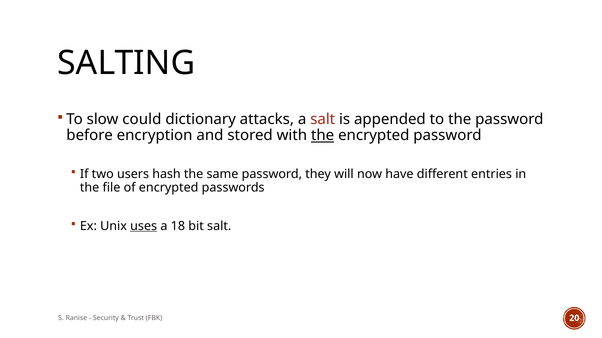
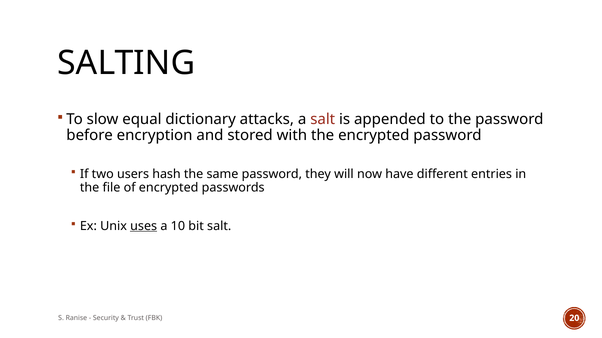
could: could -> equal (142, 120)
the underline: present -> none (323, 136)
18: 18 -> 10 (178, 226)
